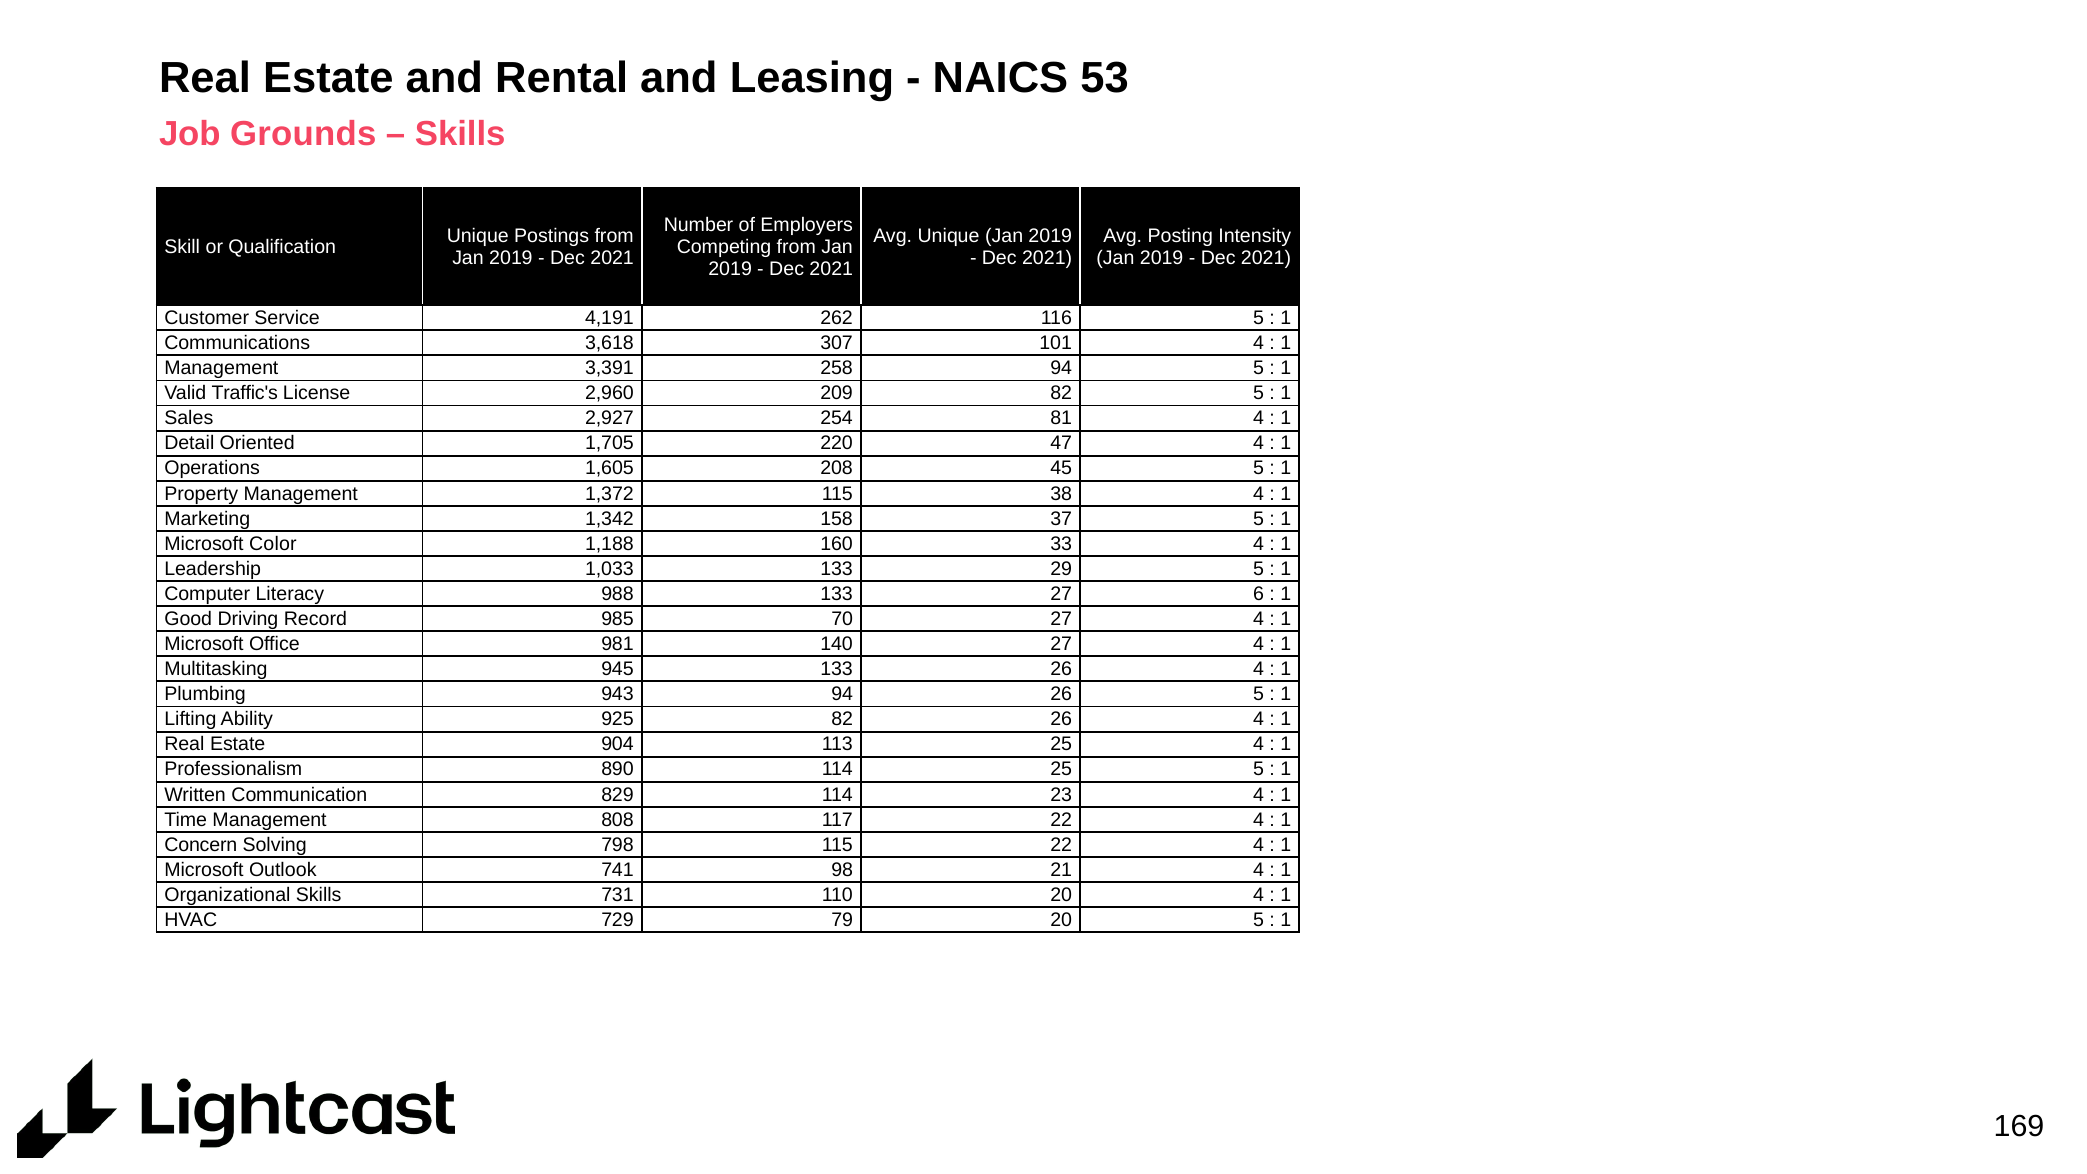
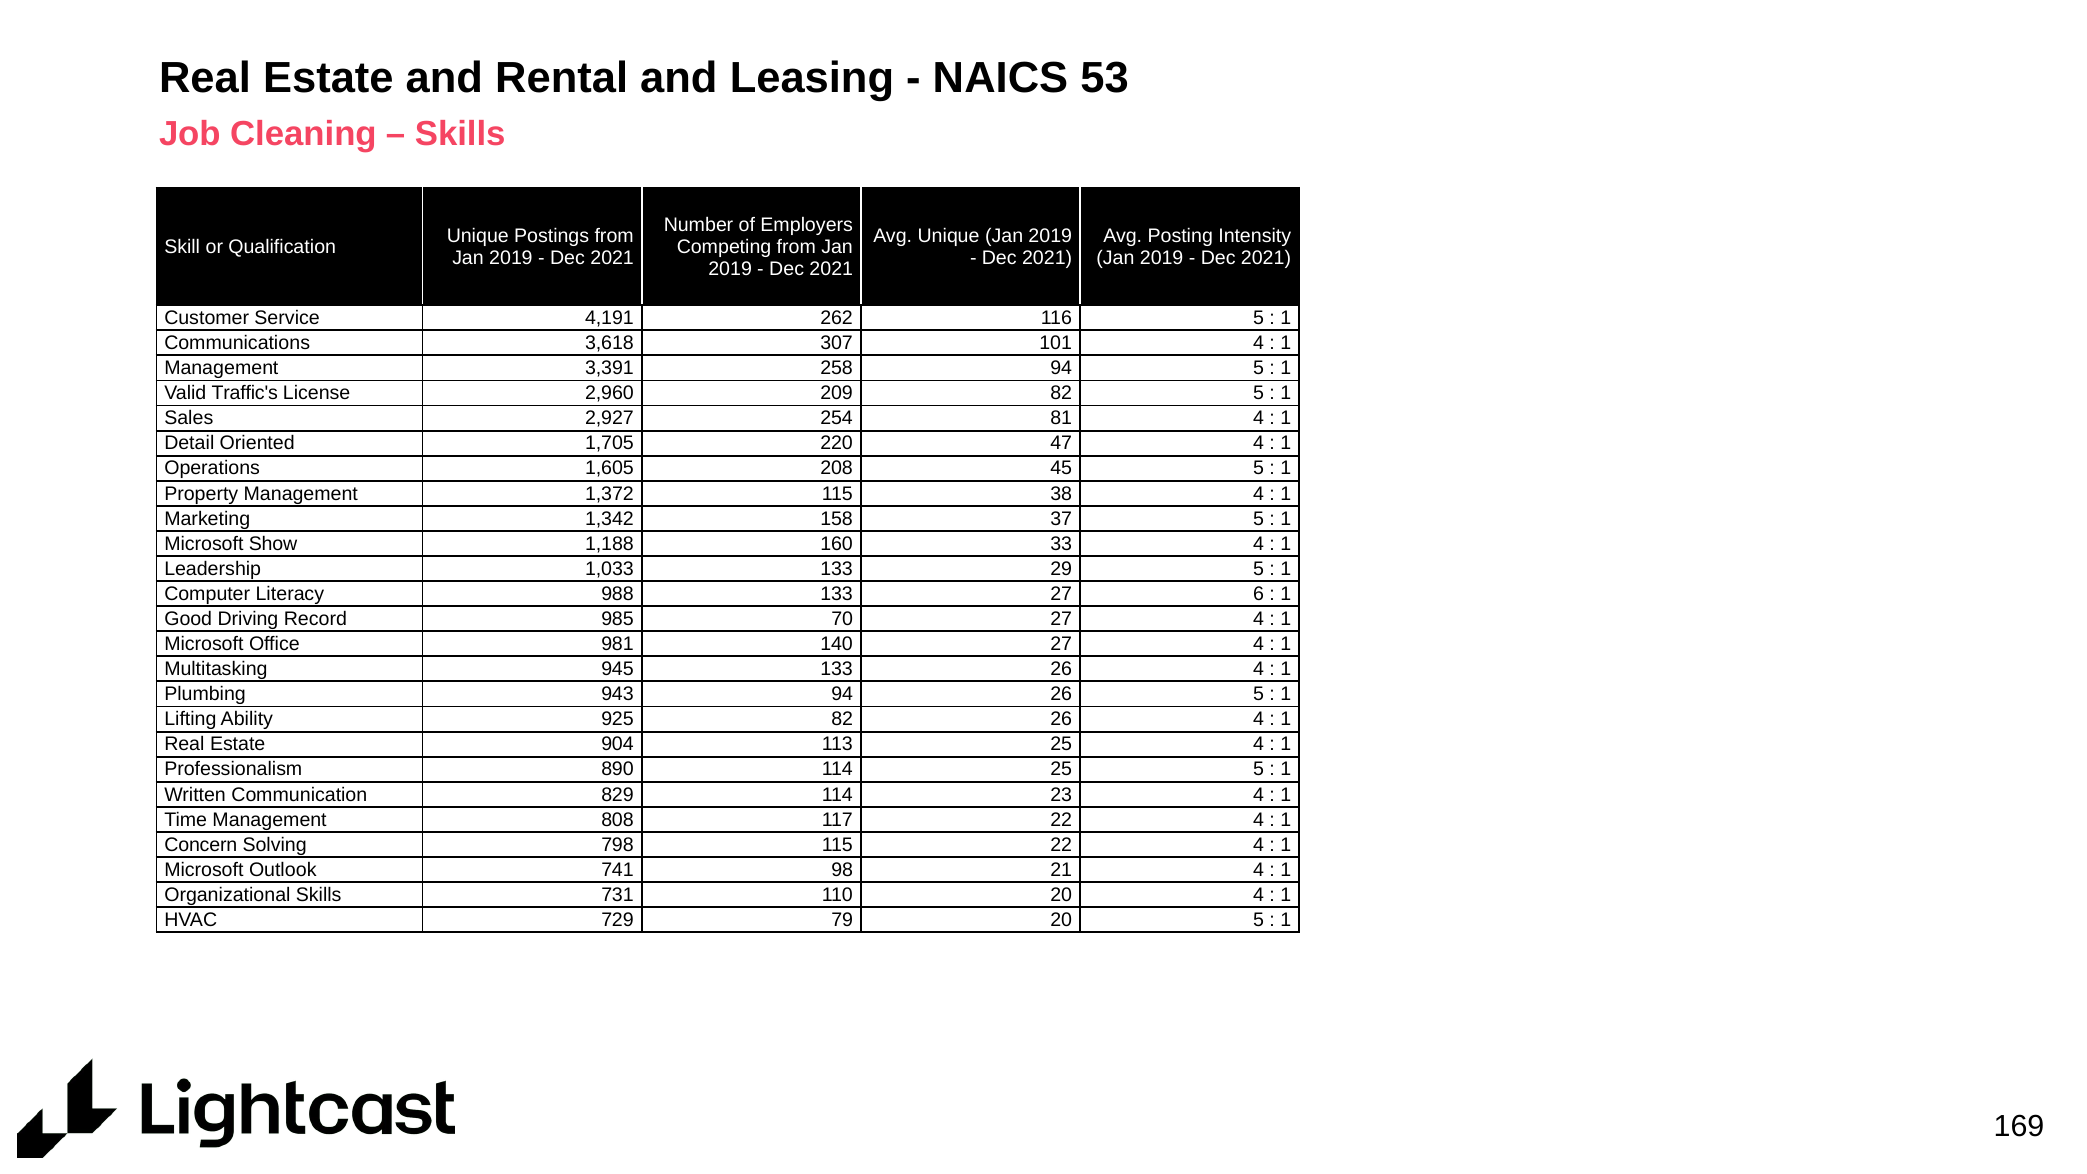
Grounds: Grounds -> Cleaning (303, 134)
Color: Color -> Show (273, 544)
